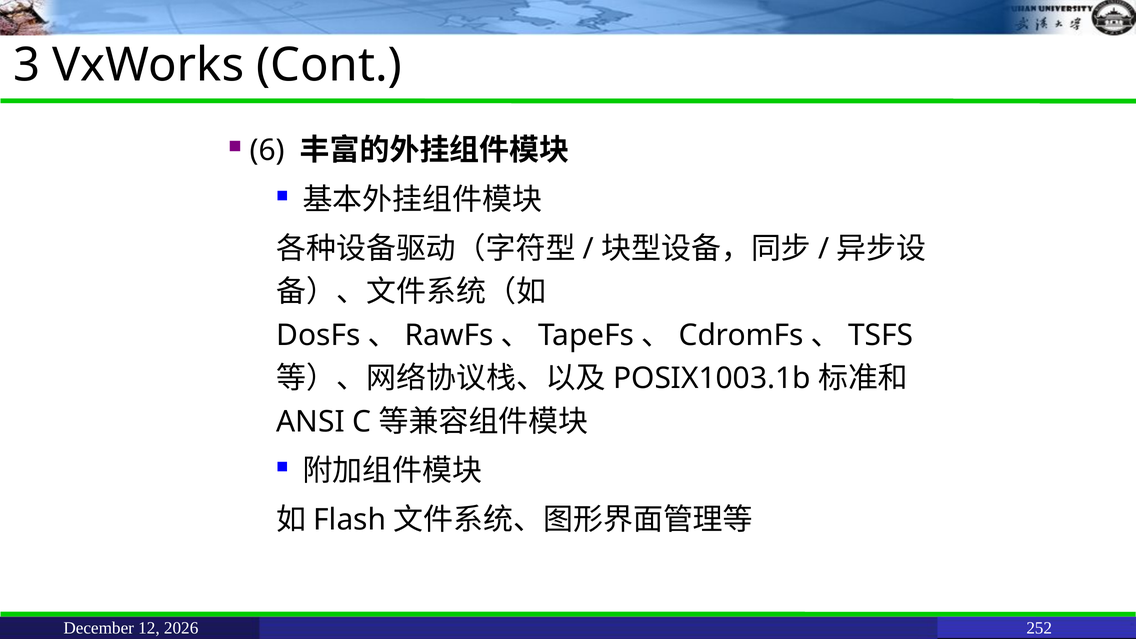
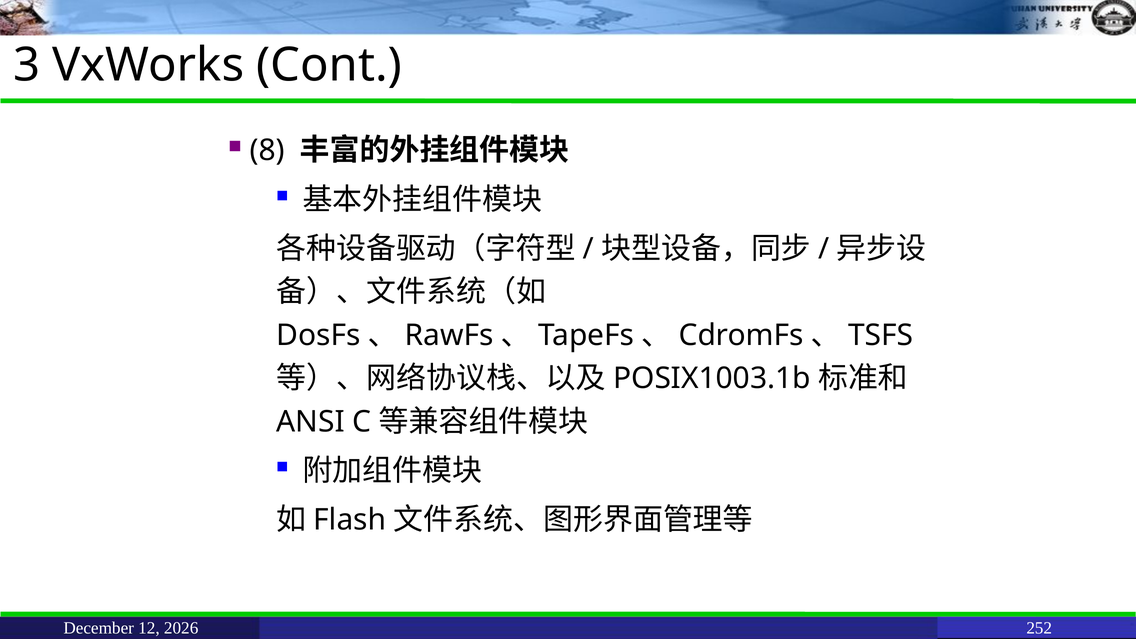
6: 6 -> 8 (267, 151)
